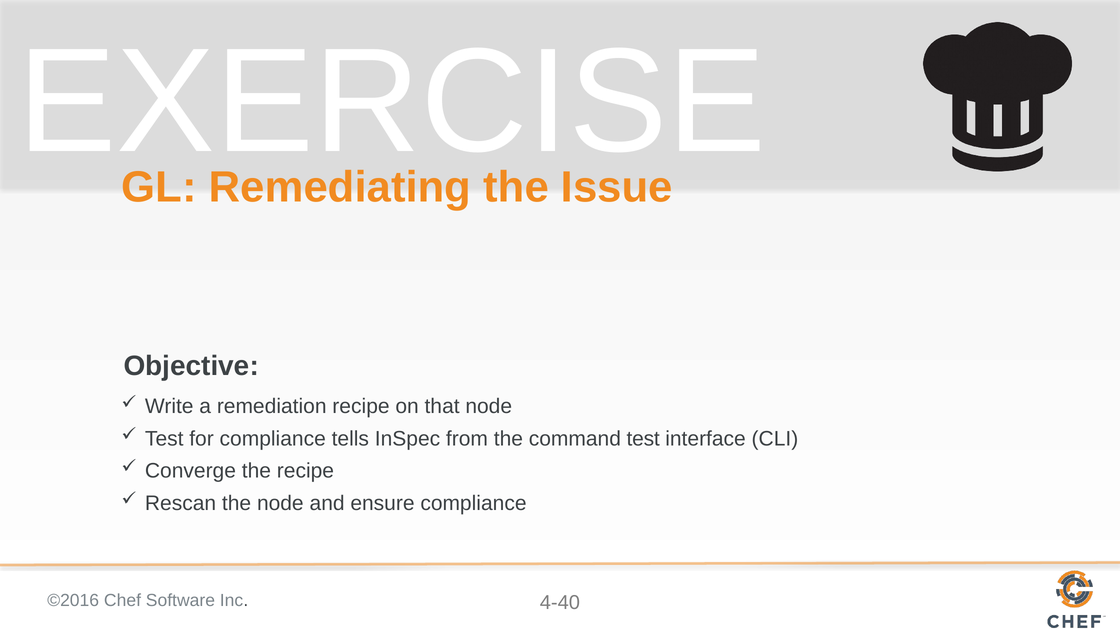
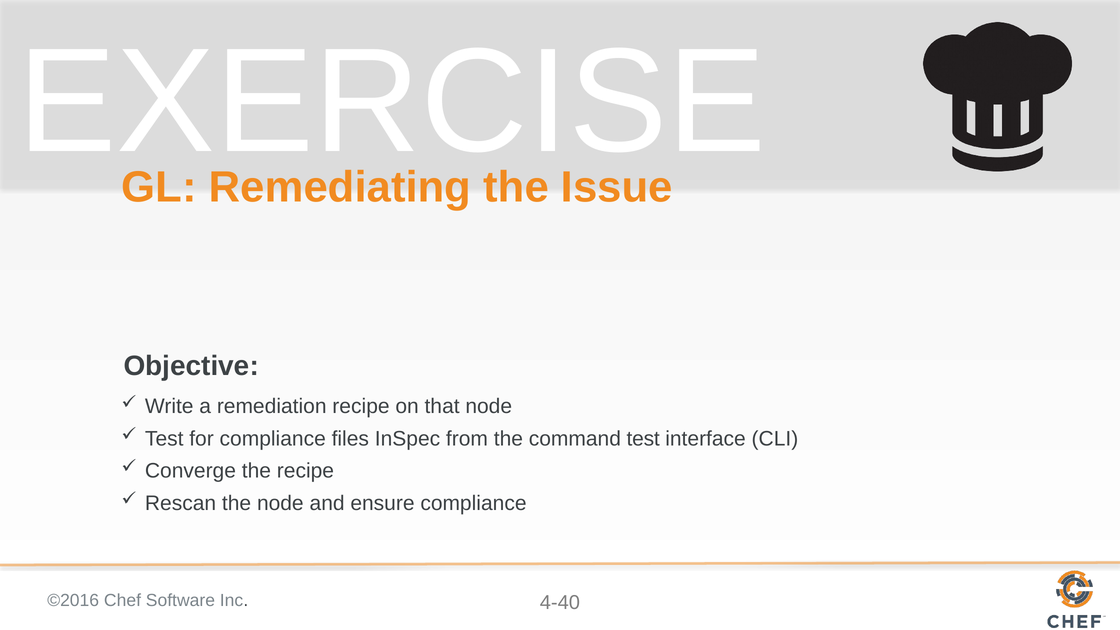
tells: tells -> files (350, 439)
